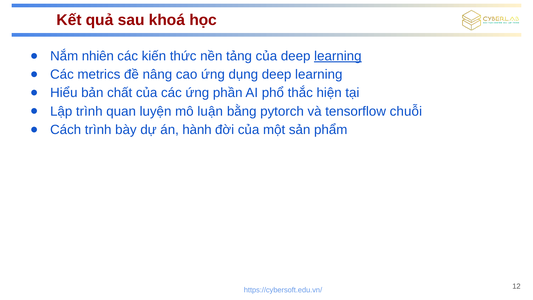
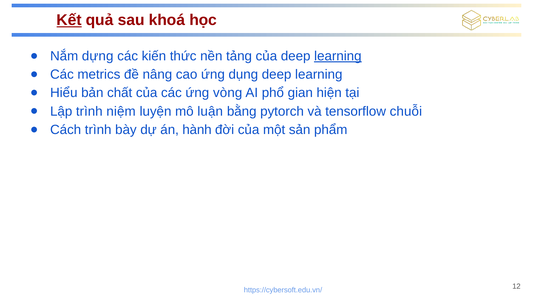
Kết underline: none -> present (69, 20)
nhiên: nhiên -> dựng (98, 56)
phần: phần -> vòng (228, 93)
thắc: thắc -> gian (300, 93)
quan: quan -> niệm (121, 111)
